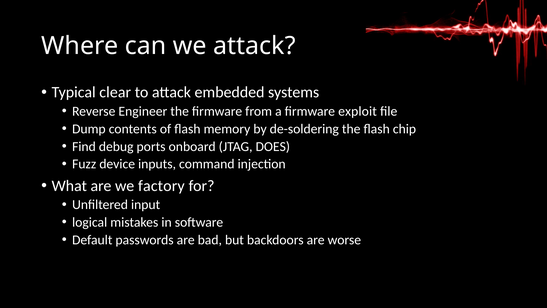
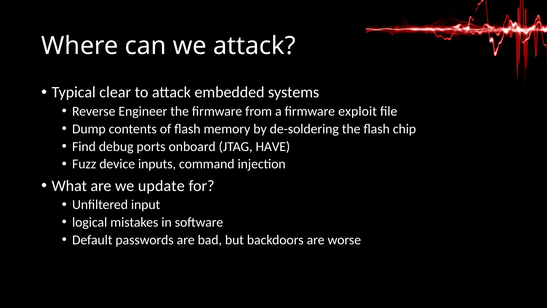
DOES: DOES -> HAVE (273, 146)
factory: factory -> update (161, 186)
